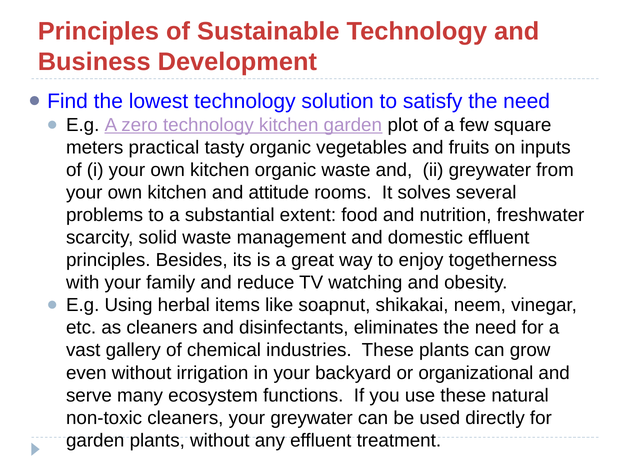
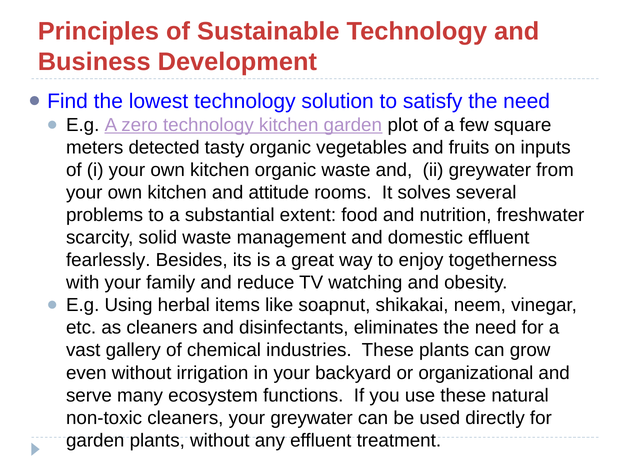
practical: practical -> detected (164, 148)
principles: principles -> fearlessly (108, 260)
